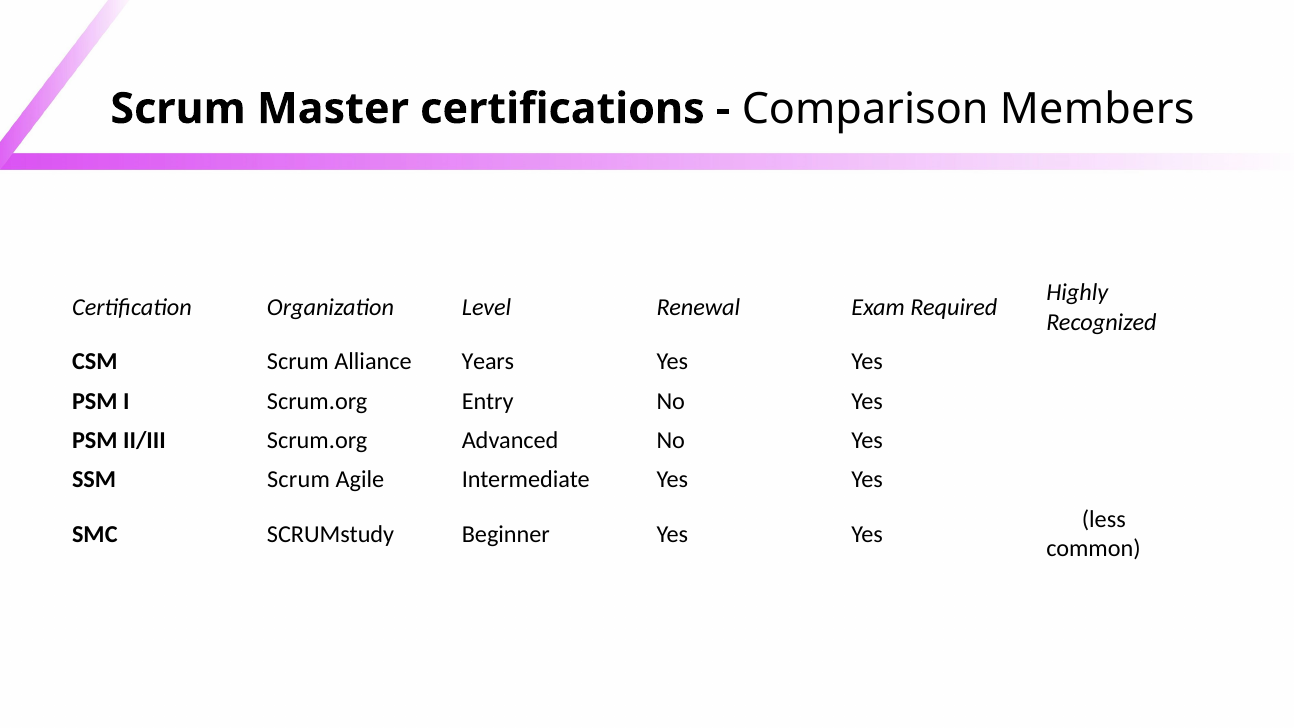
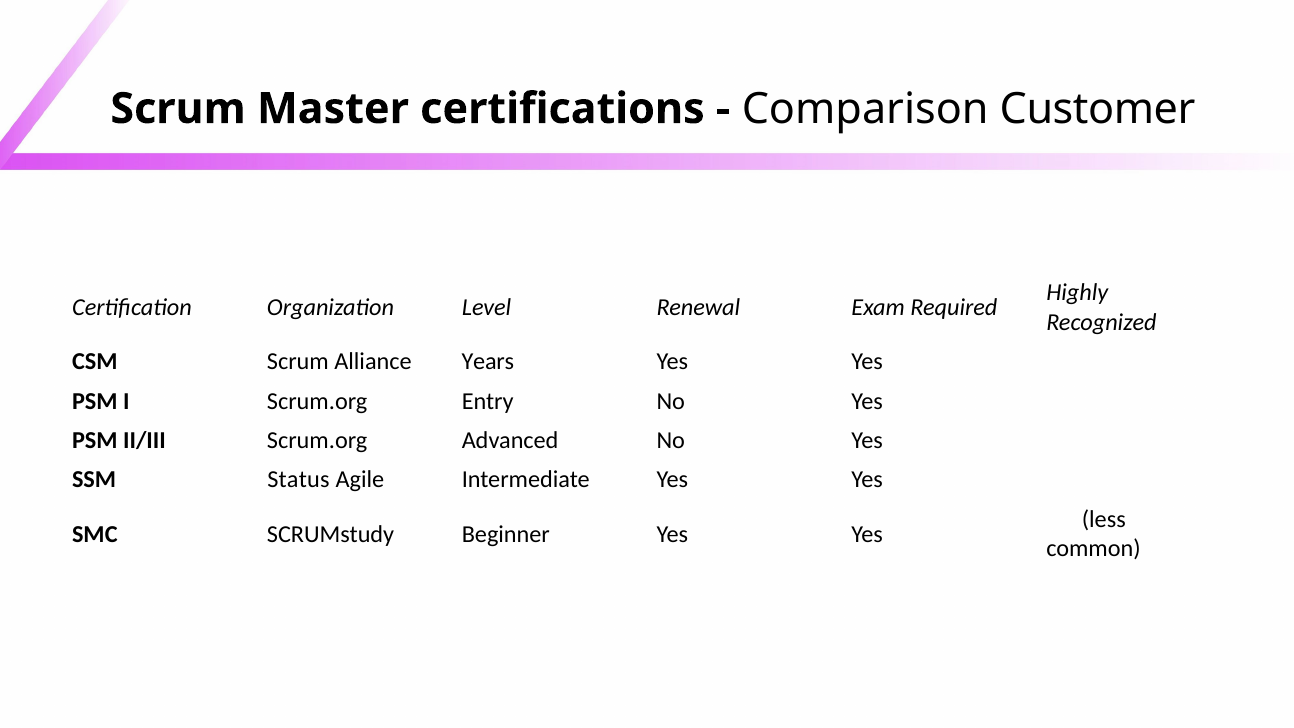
Members: Members -> Customer (1098, 109)
SSM Scrum: Scrum -> Status (298, 480)
